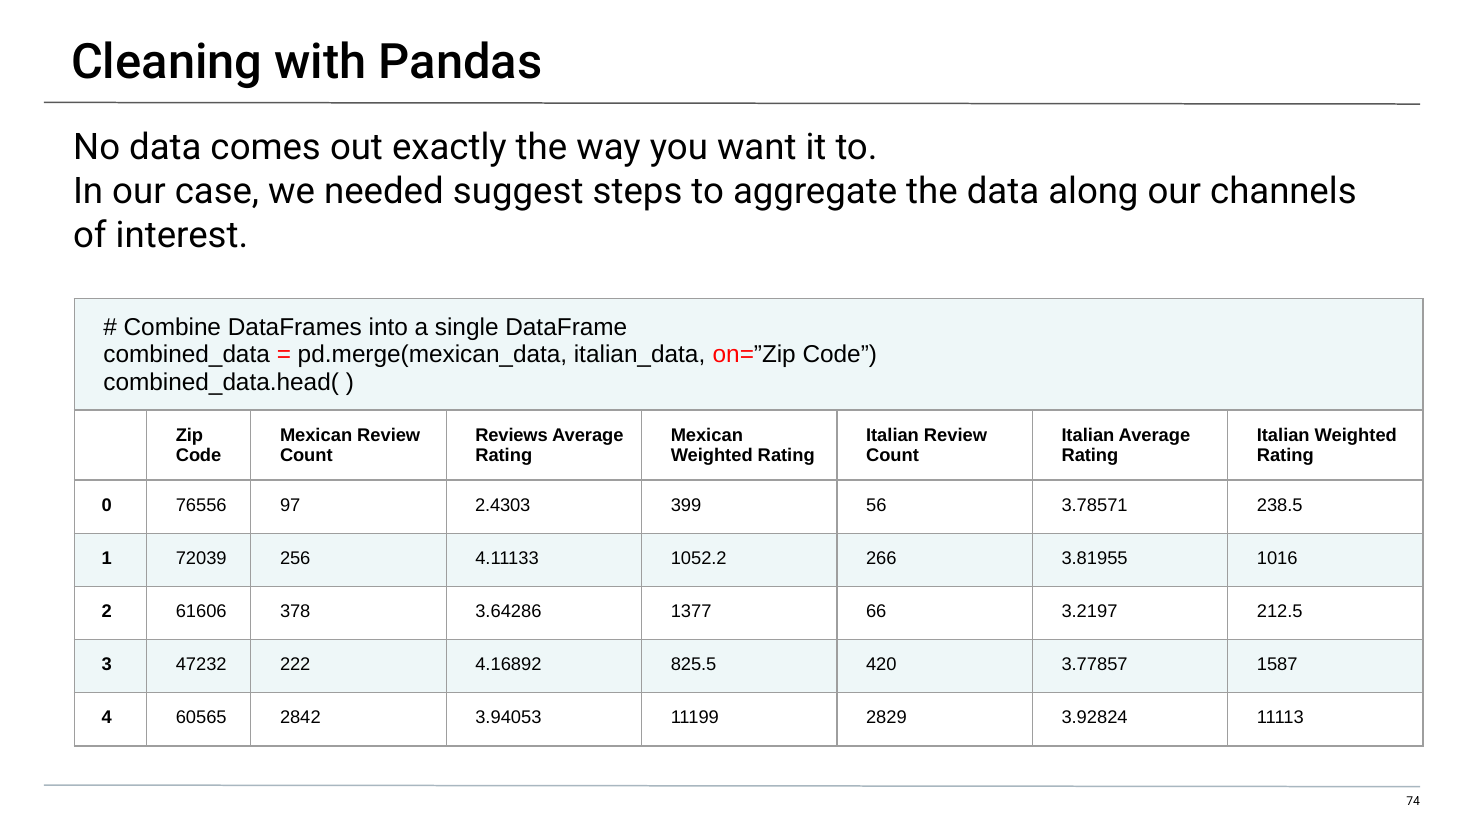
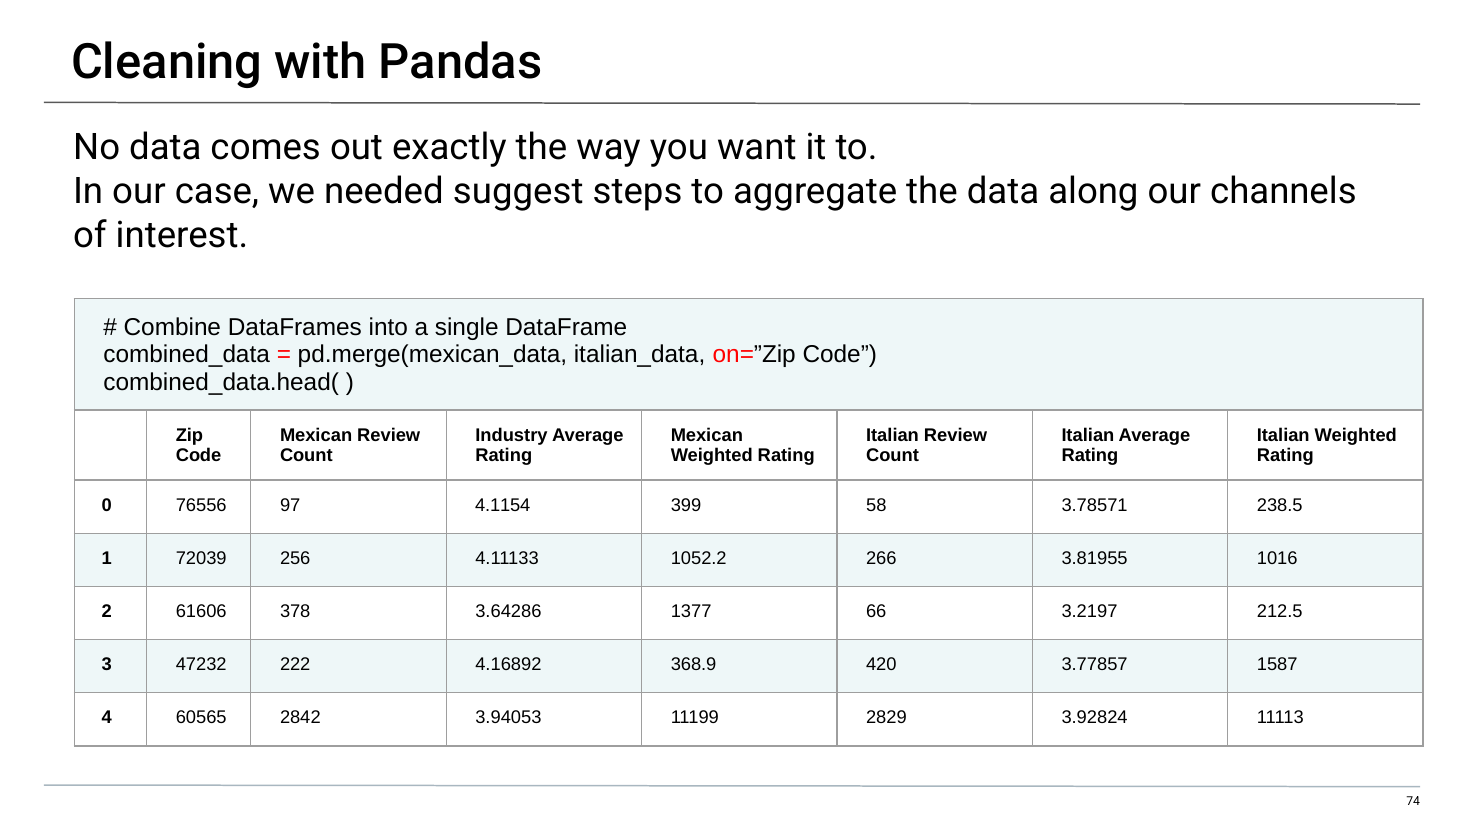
Reviews: Reviews -> Industry (511, 435)
2.4303: 2.4303 -> 4.1154 (503, 506)
56: 56 -> 58 (876, 506)
825.5: 825.5 -> 368.9 (694, 665)
